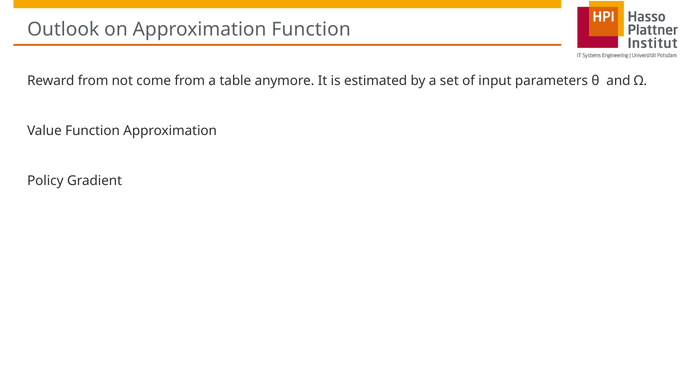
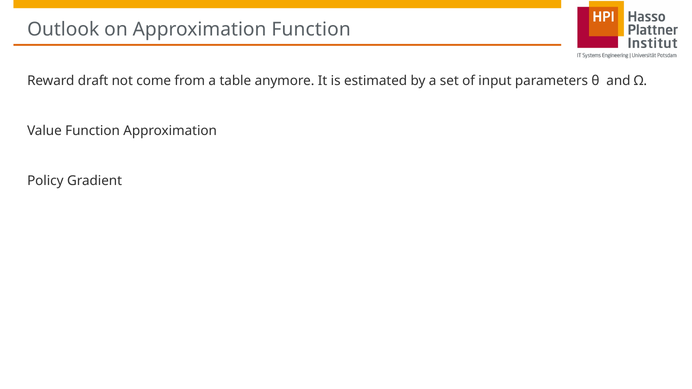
Reward from: from -> draft (93, 81)
